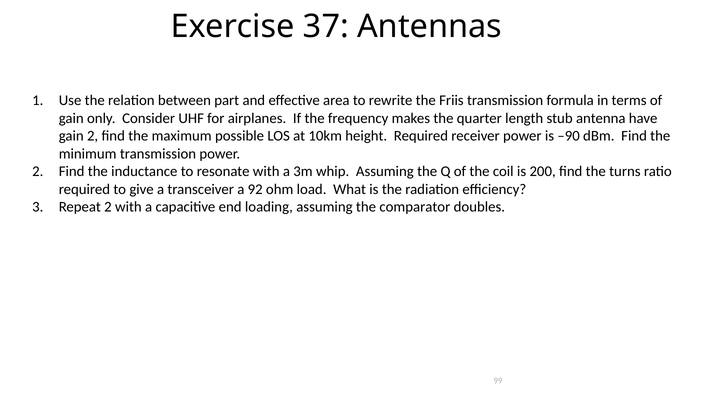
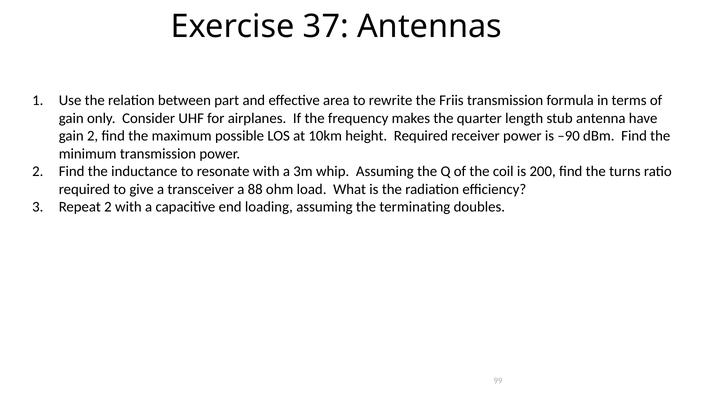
92: 92 -> 88 (255, 189)
comparator: comparator -> terminating (415, 207)
